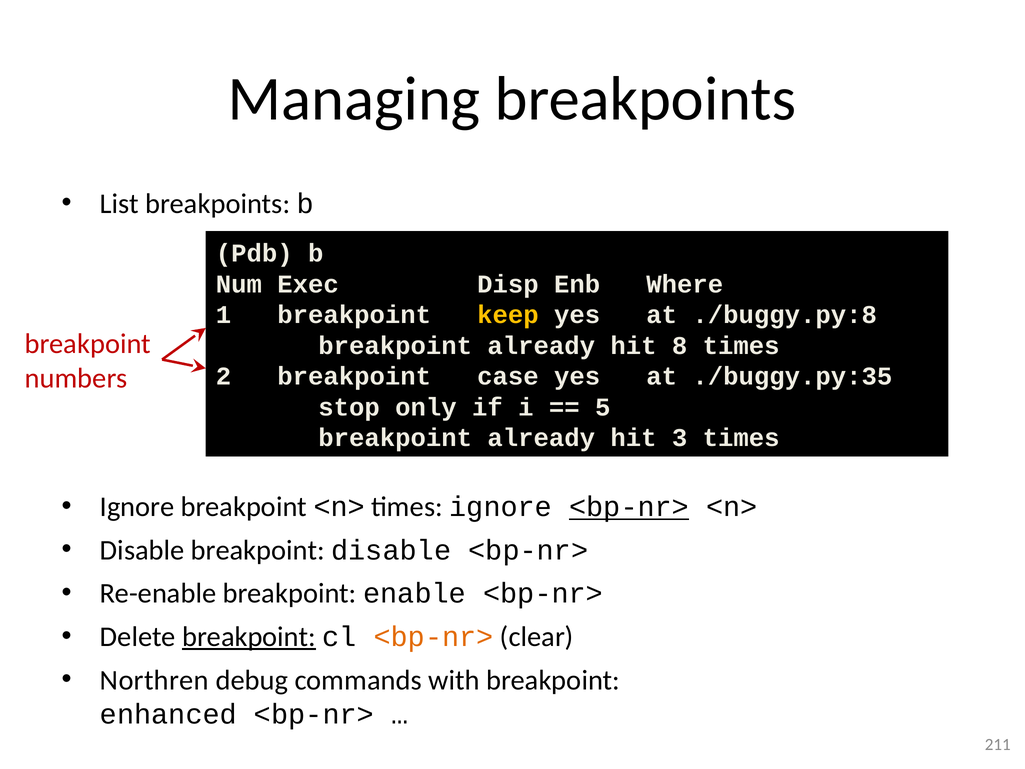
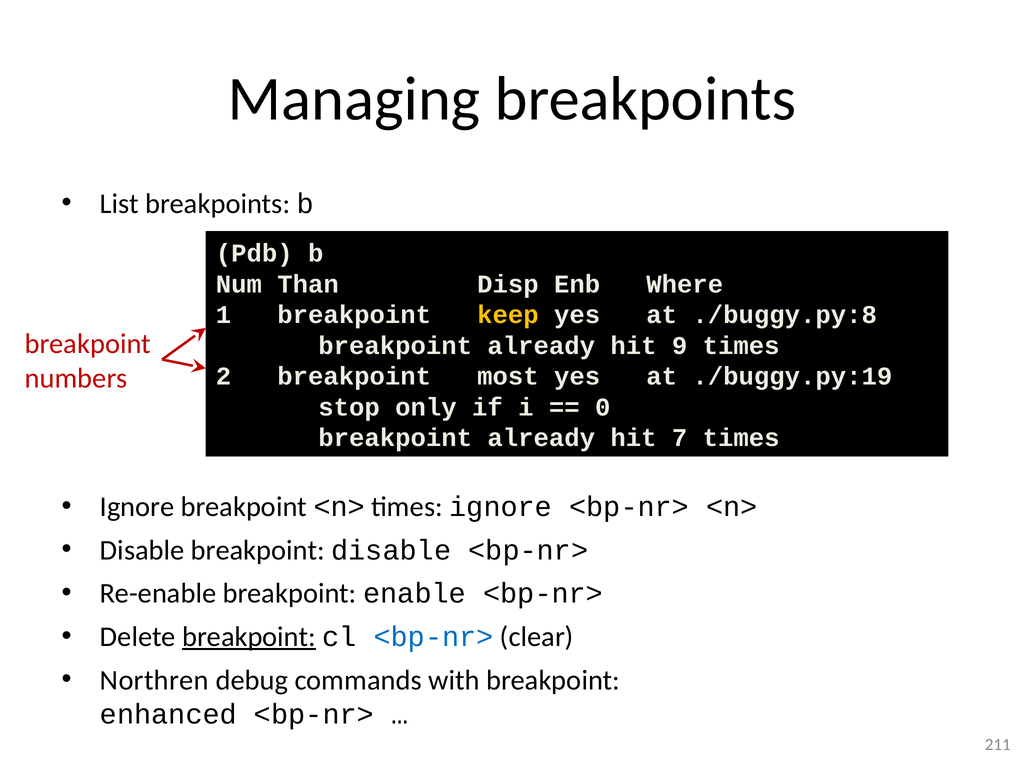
Exec: Exec -> Than (308, 284)
8: 8 -> 9 (680, 345)
case: case -> most (508, 376)
./buggy.py:35: ./buggy.py:35 -> ./buggy.py:19 (792, 376)
5: 5 -> 0 (603, 407)
3: 3 -> 7 (680, 438)
<bp-nr> underline: present -> none (629, 507)
<bp-nr> colour: orange -> blue (434, 637)
